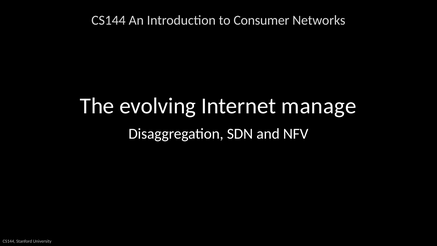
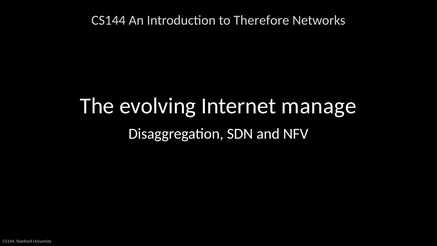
Consumer: Consumer -> Therefore (261, 20)
